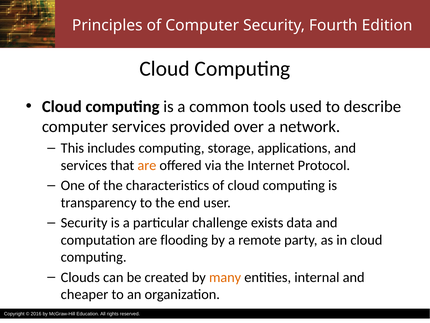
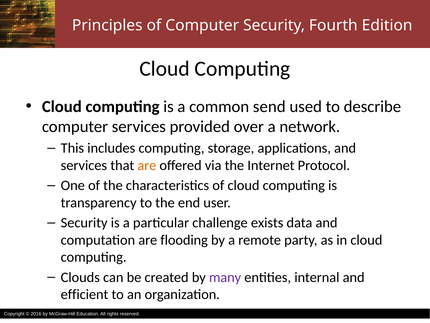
tools: tools -> send (269, 107)
many colour: orange -> purple (225, 277)
cheaper: cheaper -> efficient (85, 294)
